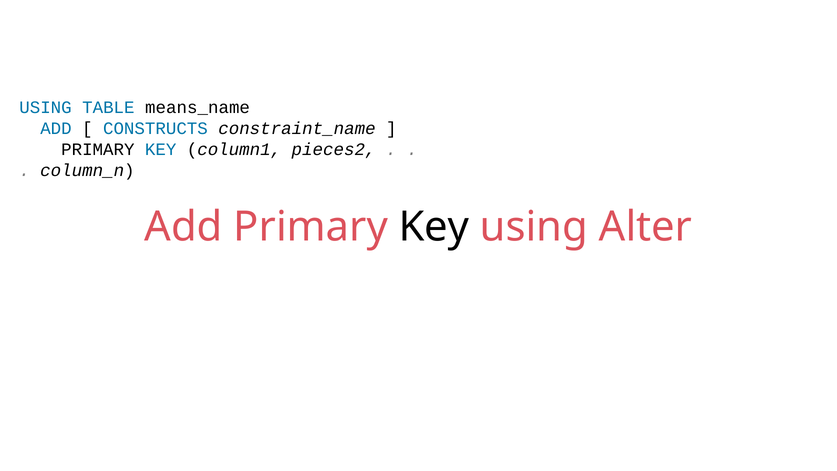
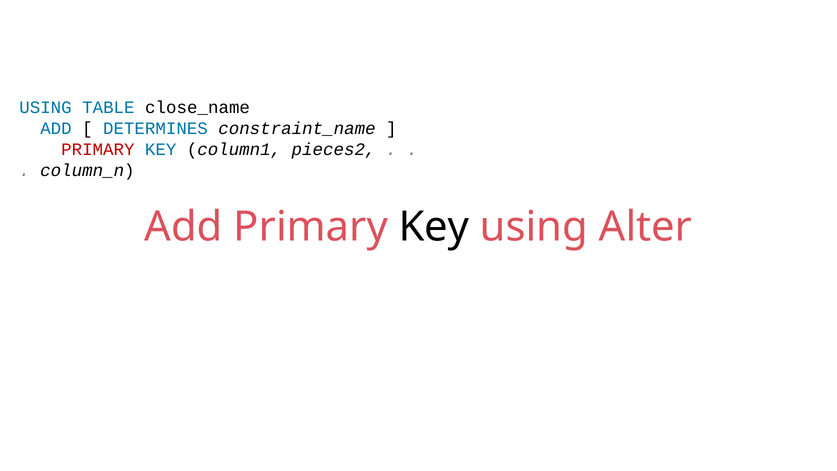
means_name: means_name -> close_name (198, 108)
CONSTRUCTS: CONSTRUCTS -> DETERMINES (155, 129)
PRIMARY colour: black -> red (98, 150)
